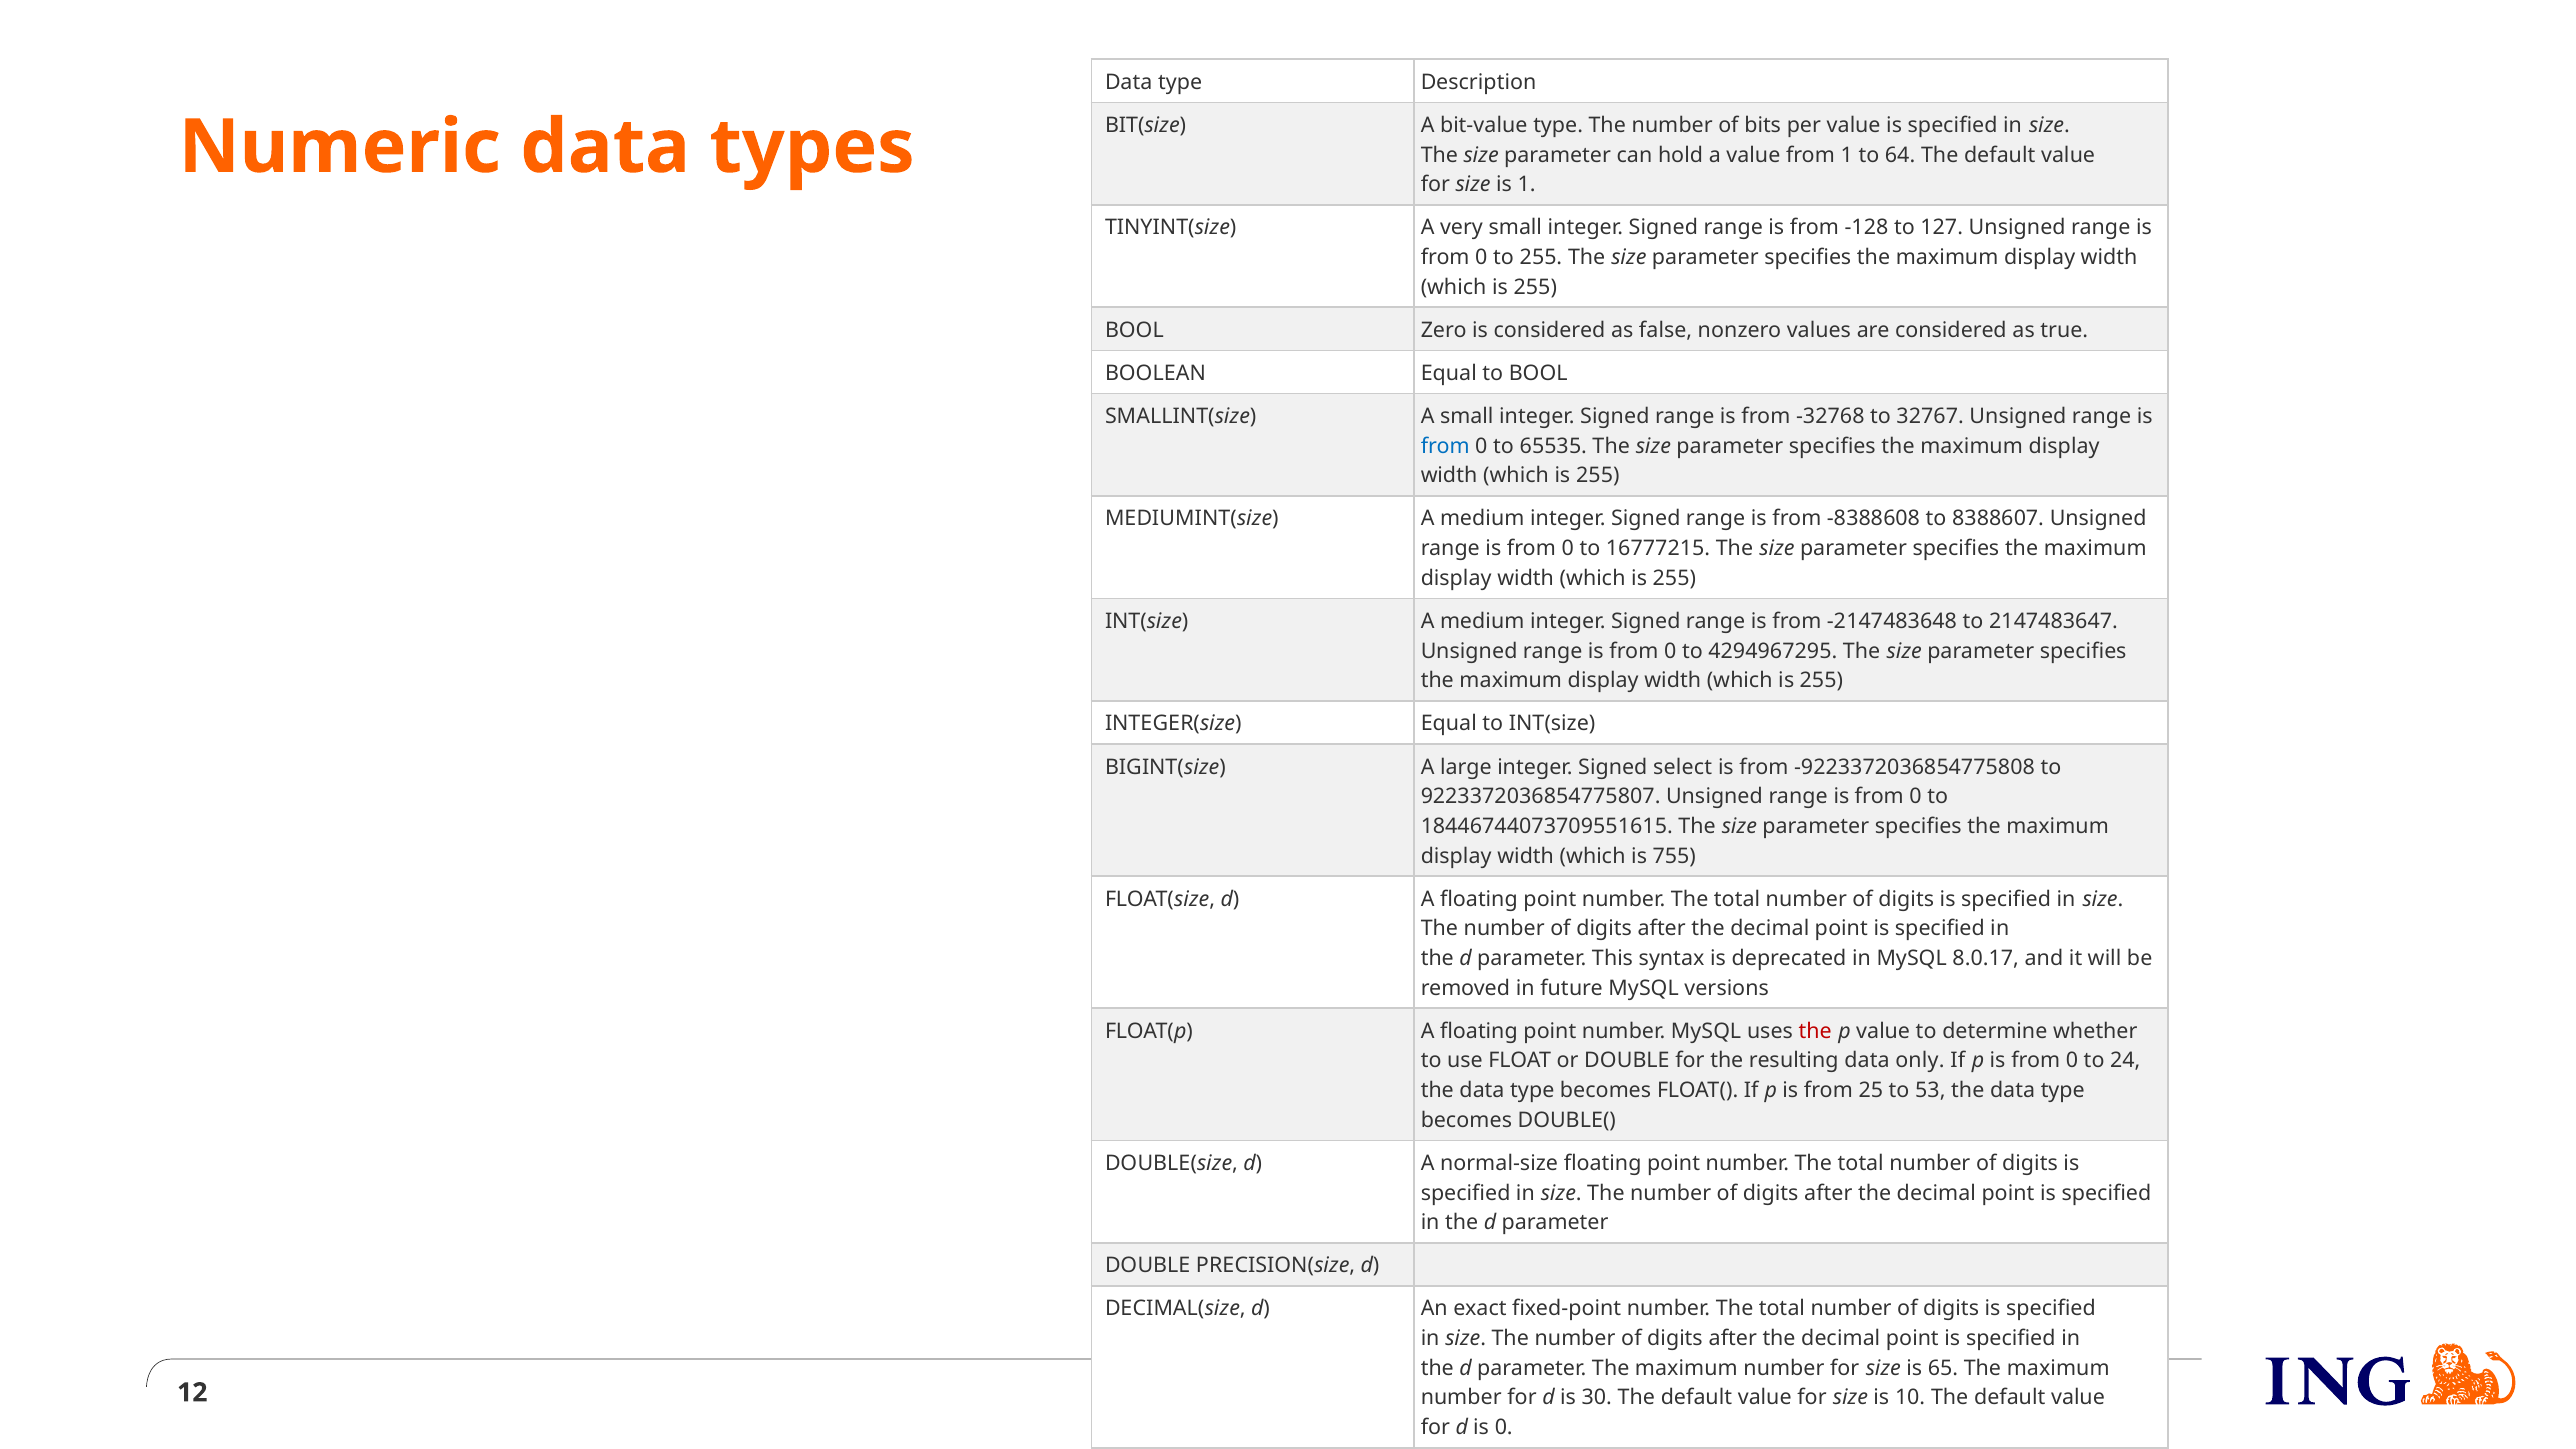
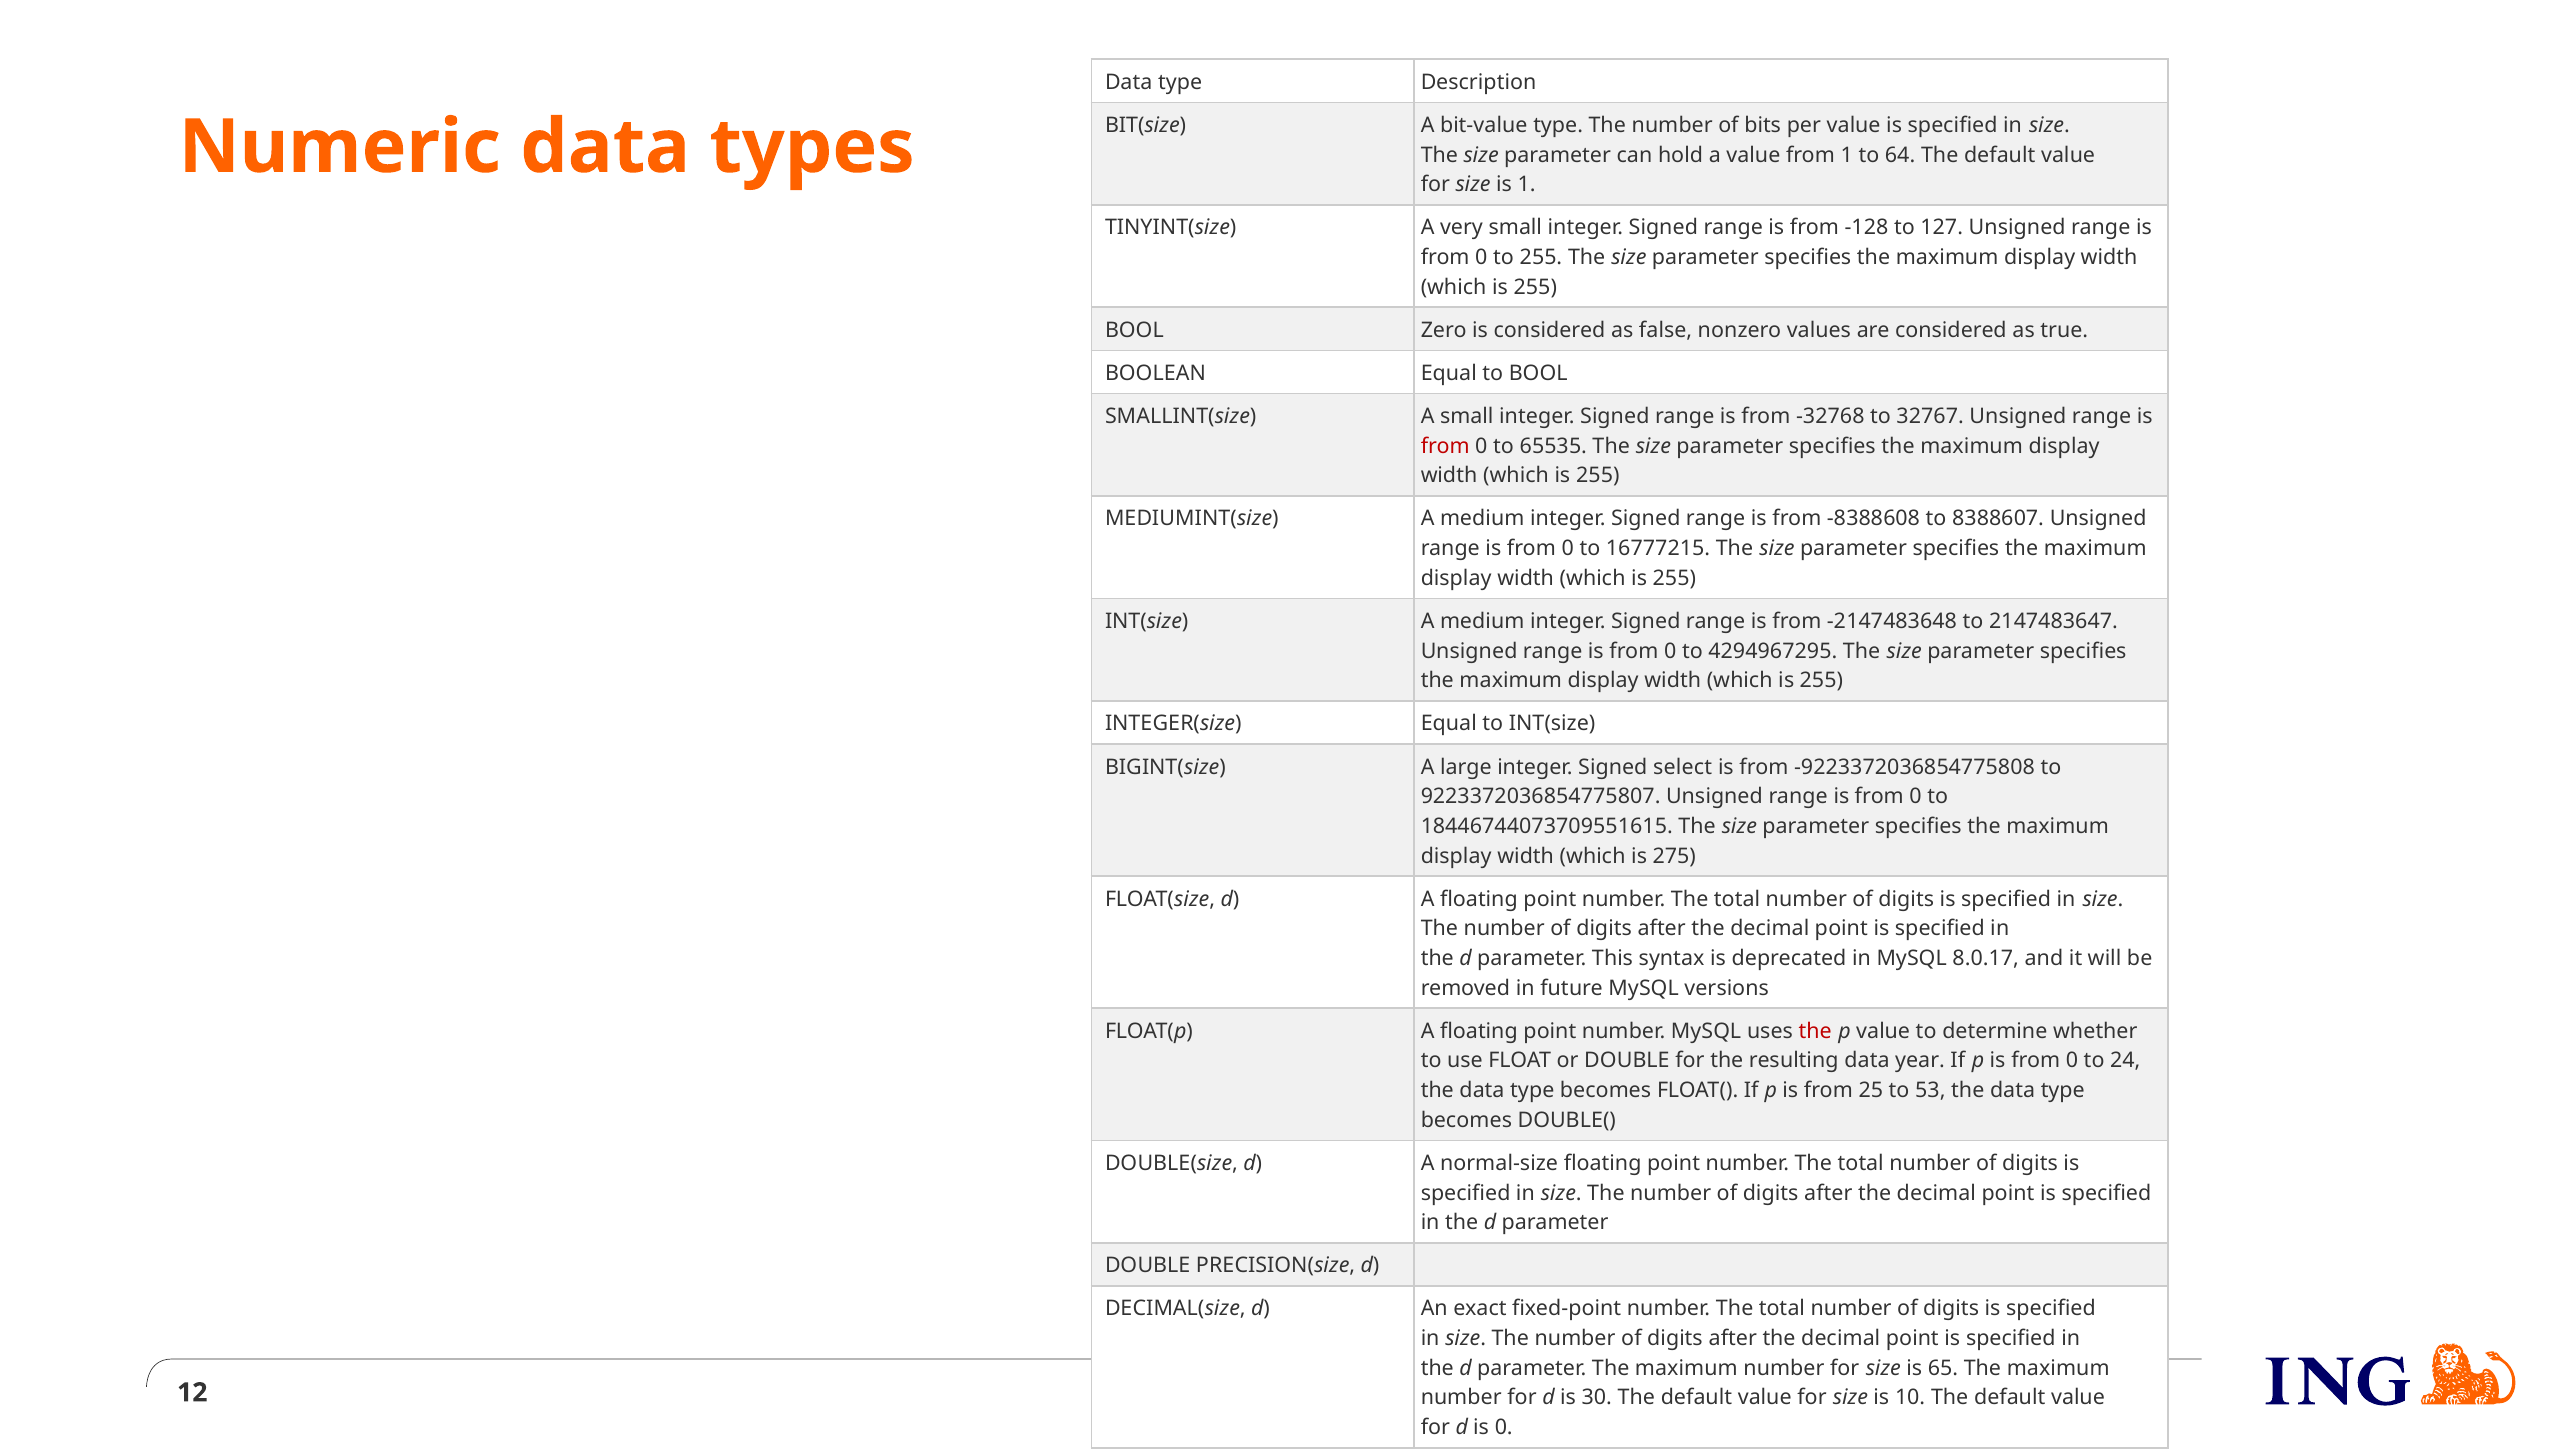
from colour: blue -> red (1445, 446)
755: 755 -> 275 (1674, 856)
only: only -> year (1920, 1061)
